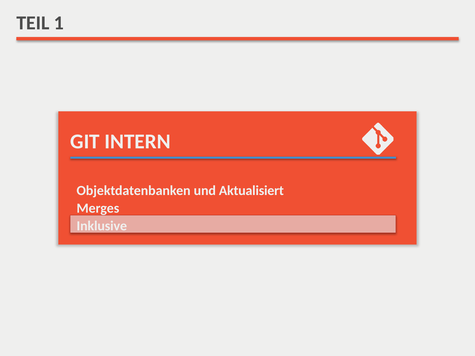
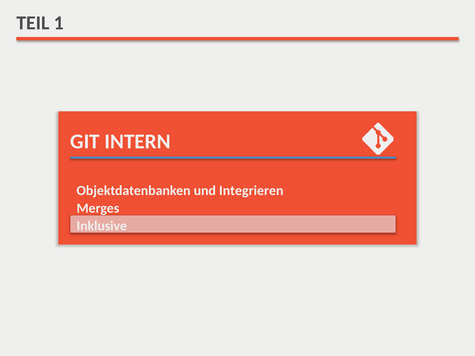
Aktualisiert: Aktualisiert -> Integrieren (251, 191)
